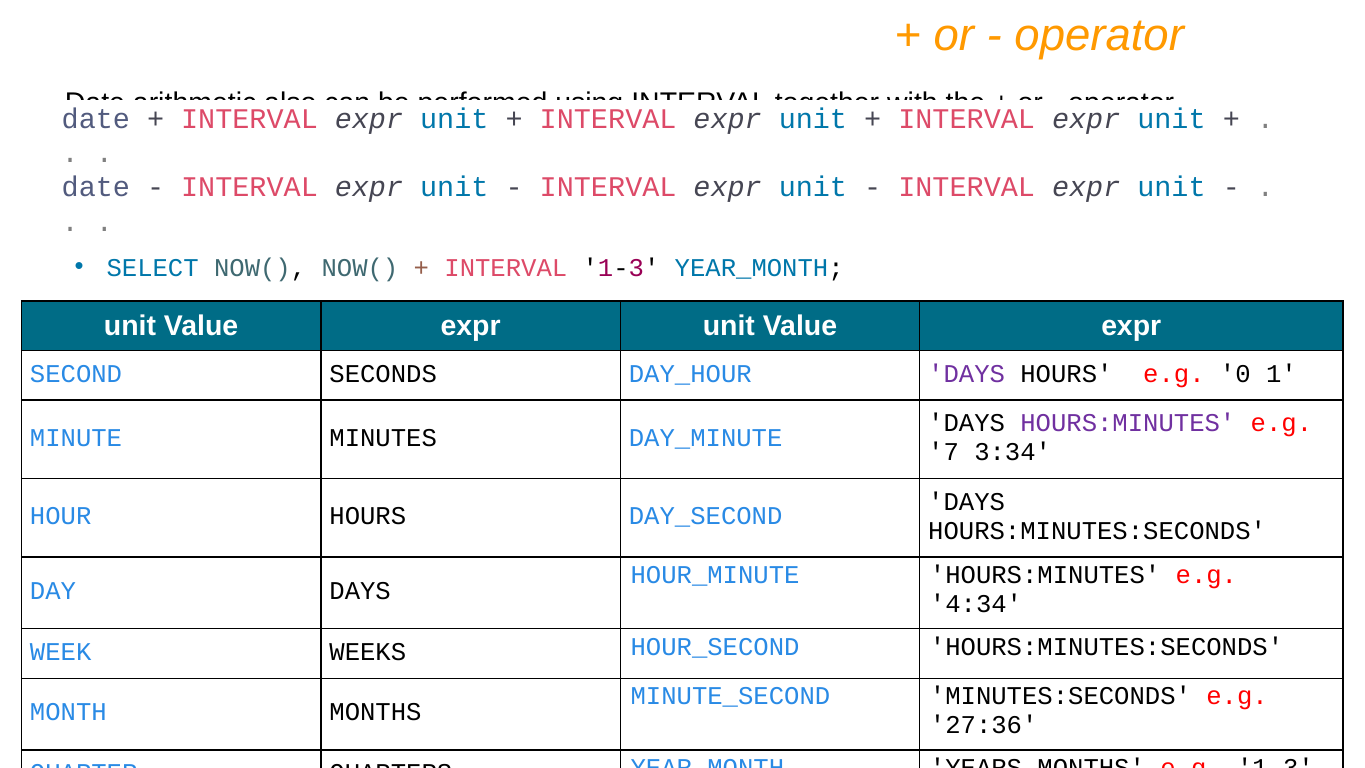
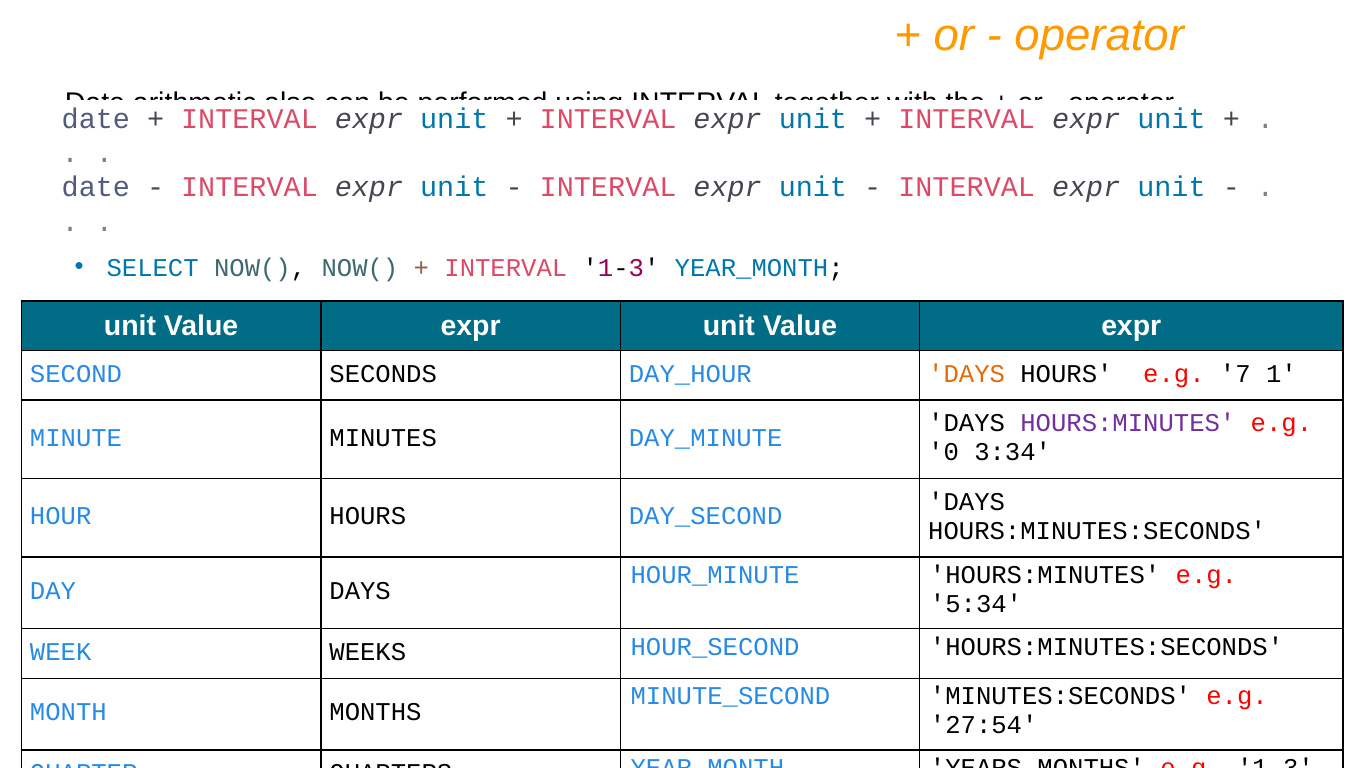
DAYS colour: purple -> orange (967, 374)
0: 0 -> 7 (1235, 374)
7: 7 -> 0 (944, 452)
4:34: 4:34 -> 5:34 (976, 604)
27:36: 27:36 -> 27:54 (984, 725)
